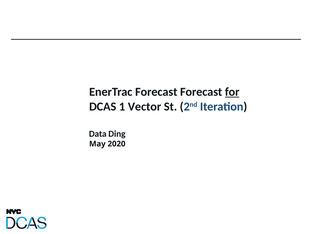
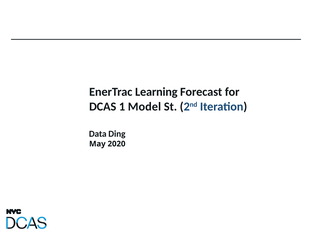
EnerTrac Forecast: Forecast -> Learning (156, 92)
for underline: present -> none (232, 92)
Vector: Vector -> Model (144, 107)
